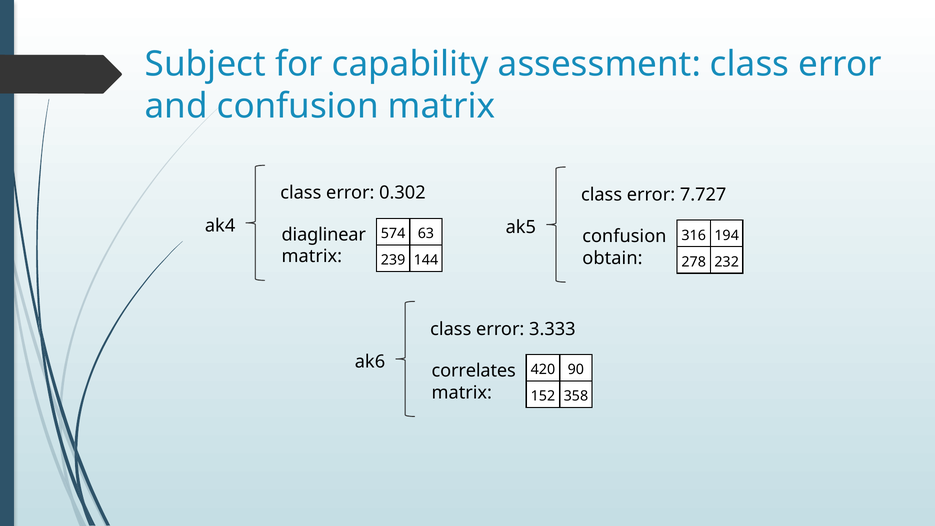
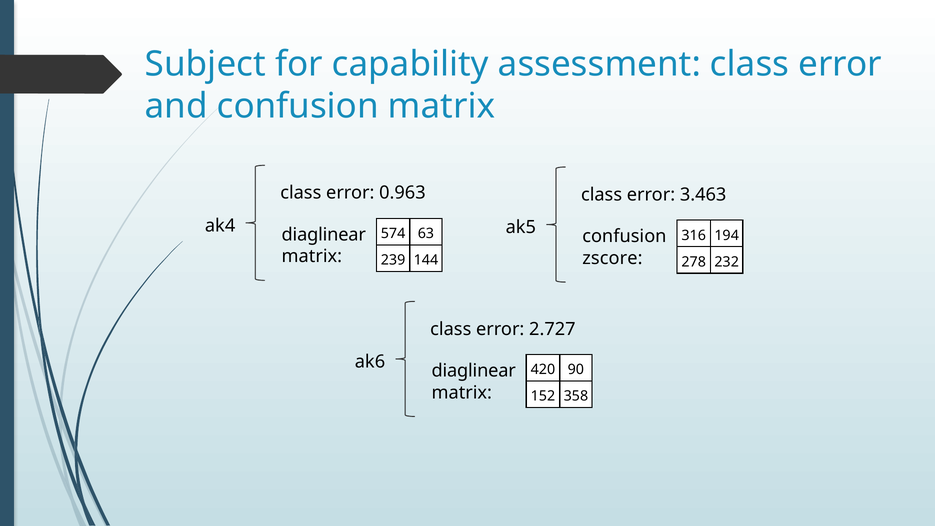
0.302: 0.302 -> 0.963 (402, 193)
7.727: 7.727 -> 3.463 (703, 195)
obtain: obtain -> zscore (612, 258)
3.333: 3.333 -> 2.727 (552, 329)
correlates: correlates -> diaglinear (474, 371)
